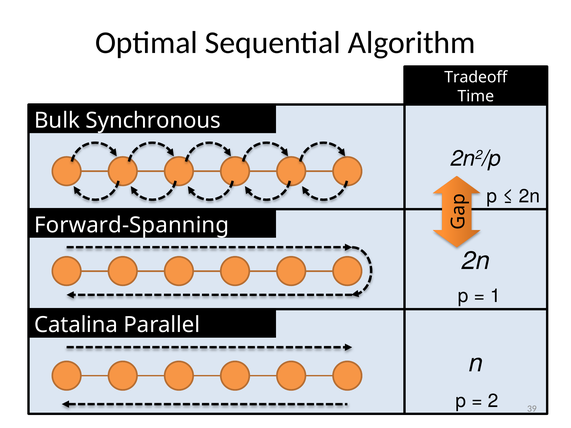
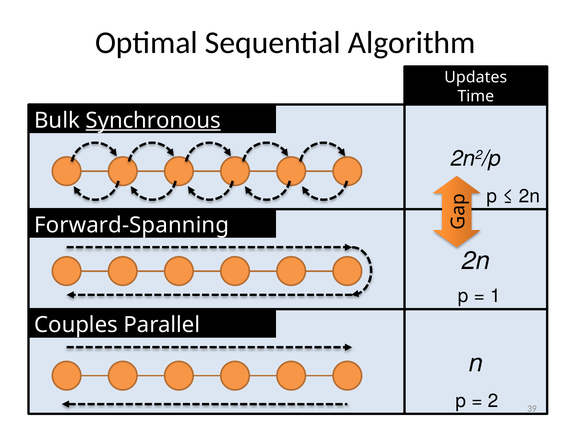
Tradeoff: Tradeoff -> Updates (476, 77)
Synchronous underline: none -> present (153, 120)
Catalina: Catalina -> Couples (76, 325)
